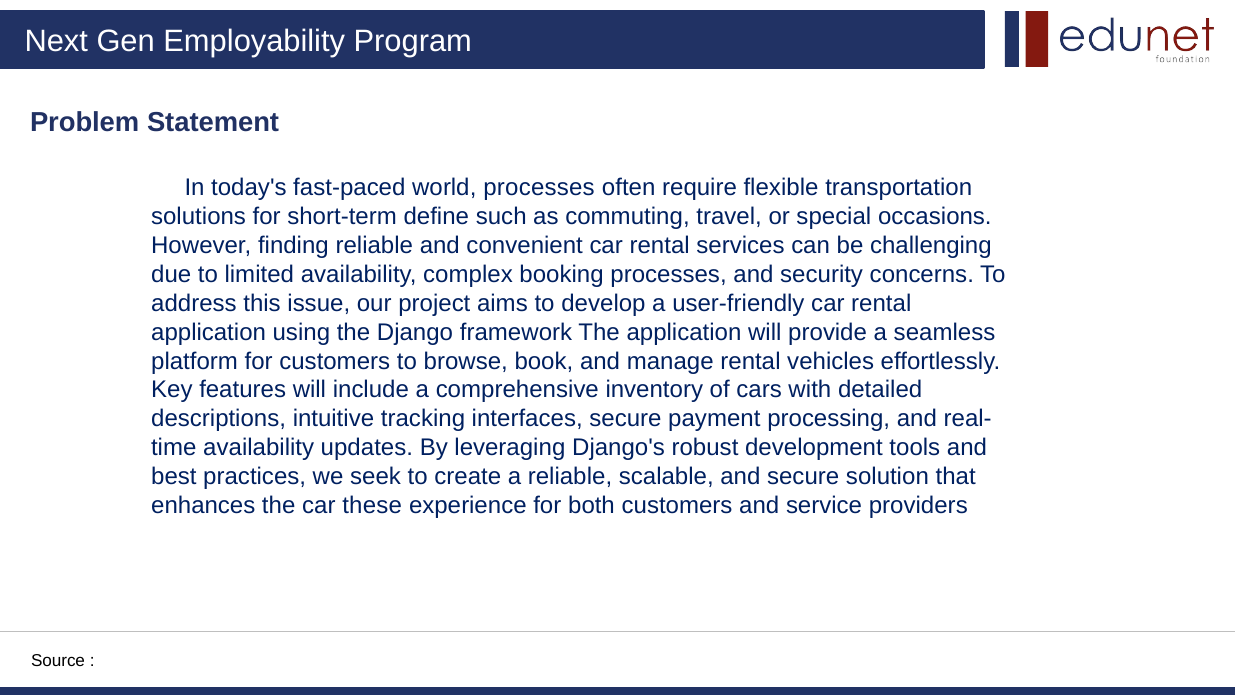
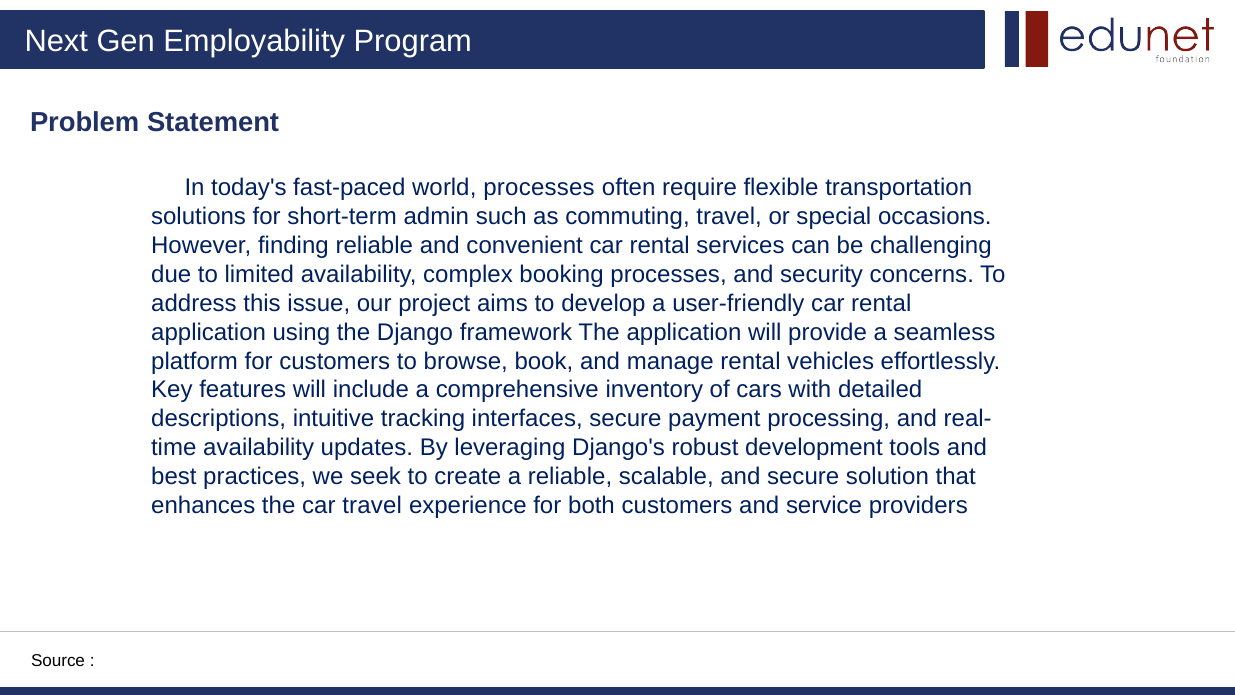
define: define -> admin (436, 217)
car these: these -> travel (372, 505)
